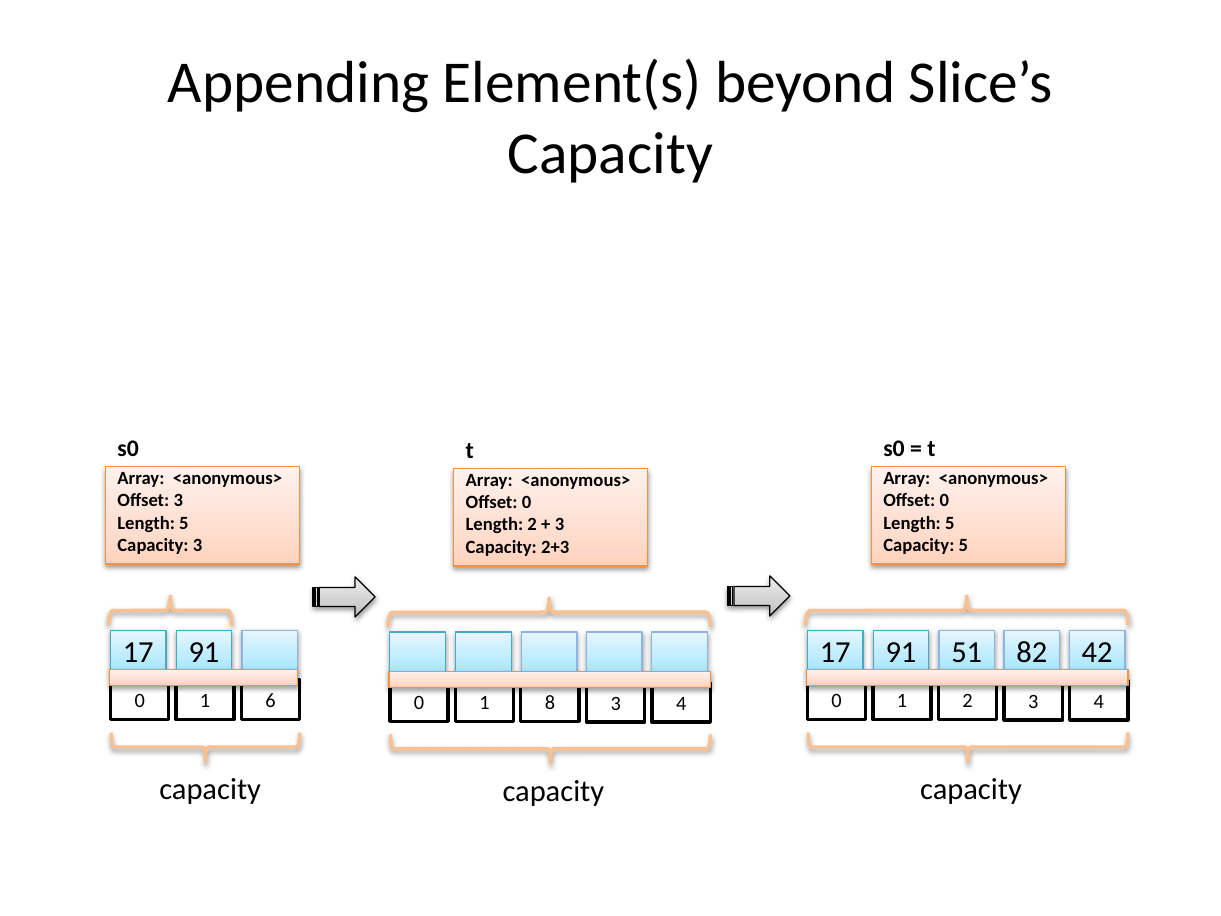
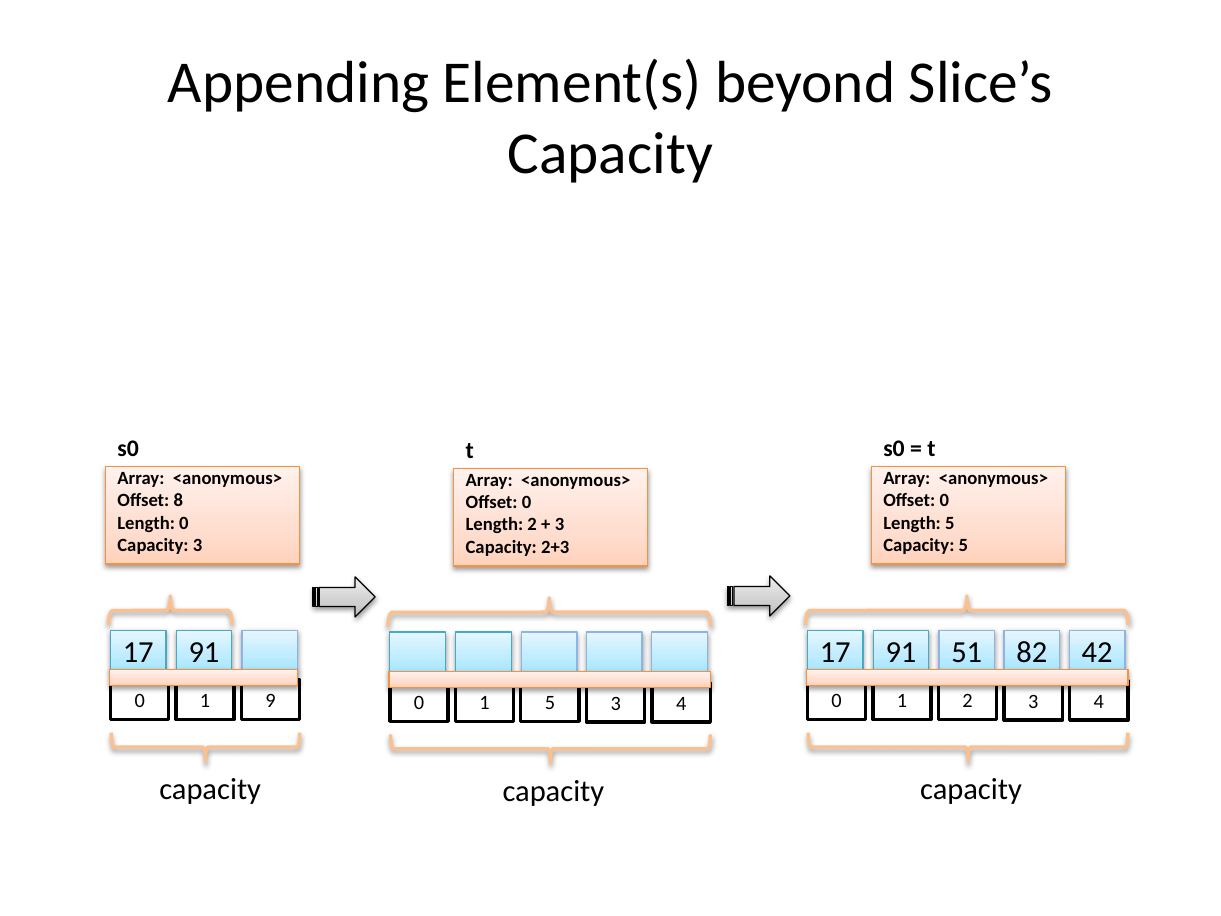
Offset 3: 3 -> 8 (178, 500)
5: 5 -> 0 (184, 523)
6: 6 -> 9 (271, 701)
1 8: 8 -> 5 (550, 703)
